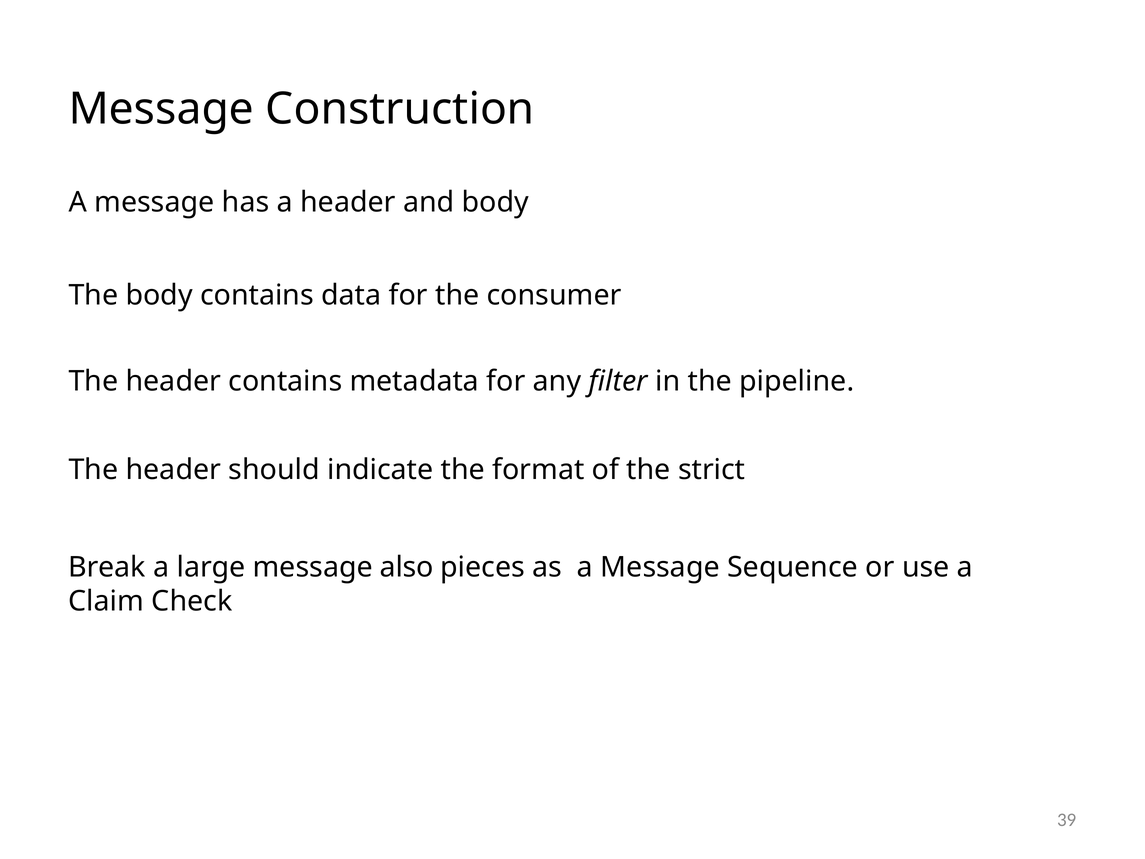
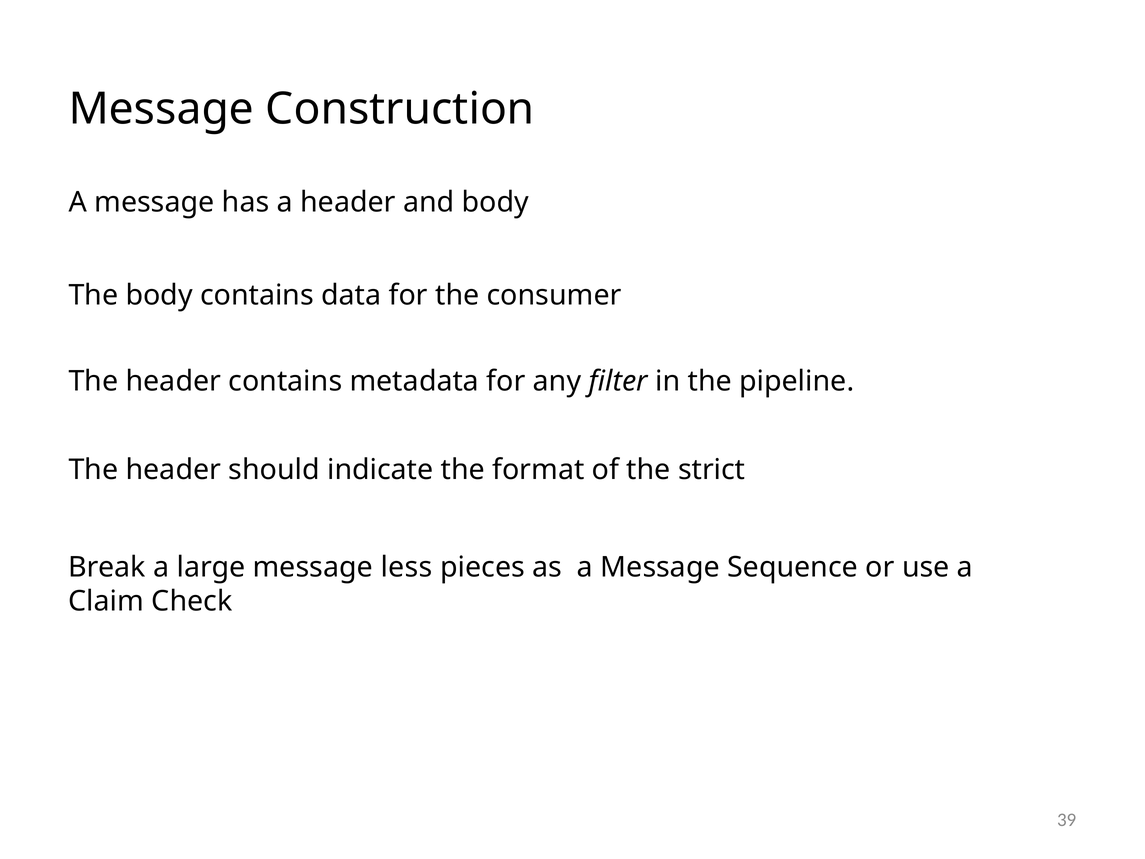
also: also -> less (406, 567)
